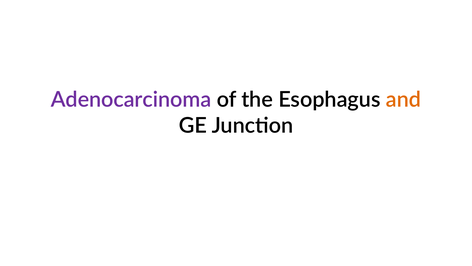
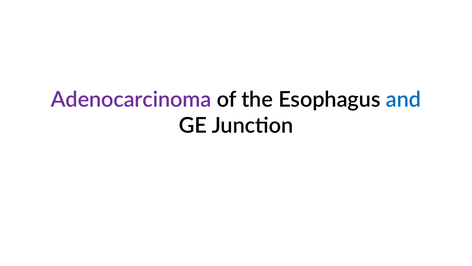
and colour: orange -> blue (403, 99)
